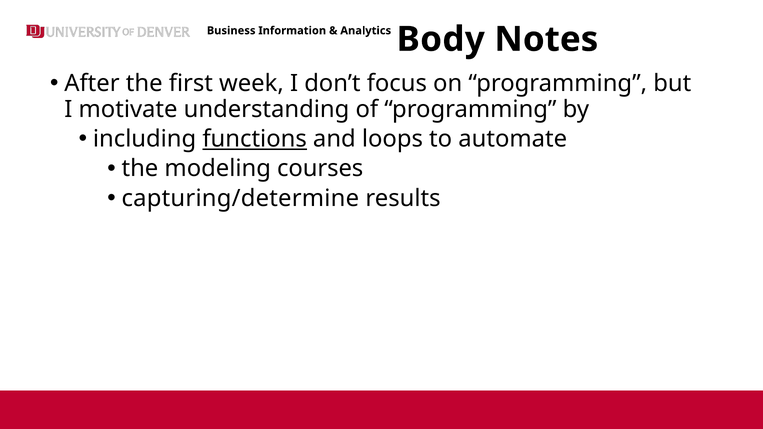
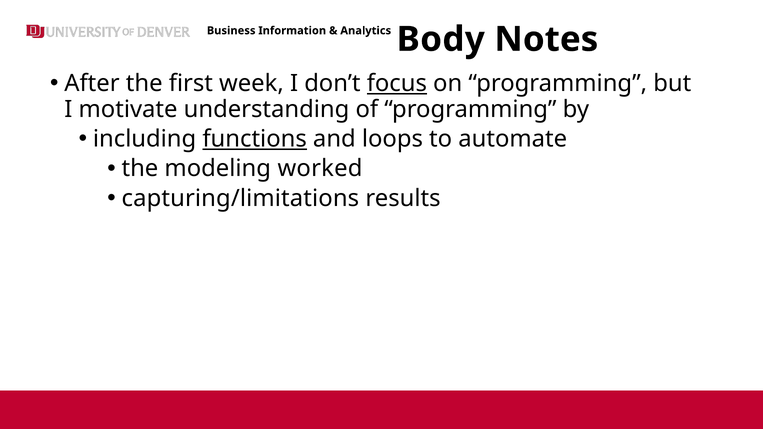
focus underline: none -> present (397, 83)
courses: courses -> worked (320, 169)
capturing/determine: capturing/determine -> capturing/limitations (240, 198)
